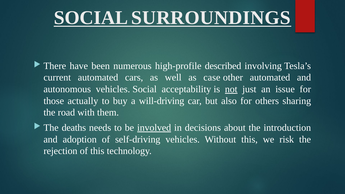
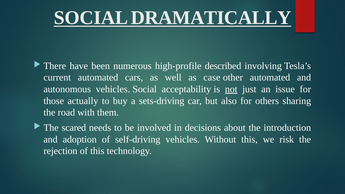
SURROUNDINGS: SURROUNDINGS -> DRAMATICALLY (211, 18)
will-driving: will-driving -> sets-driving (162, 101)
deaths: deaths -> scared (74, 128)
involved underline: present -> none (154, 128)
